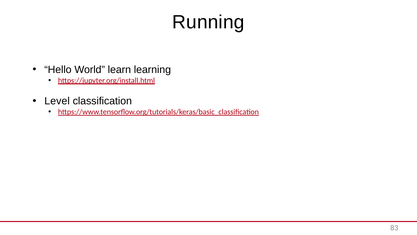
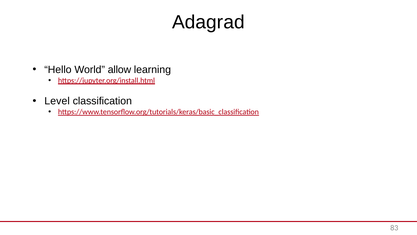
Running: Running -> Adagrad (208, 22)
learn: learn -> allow (119, 70)
